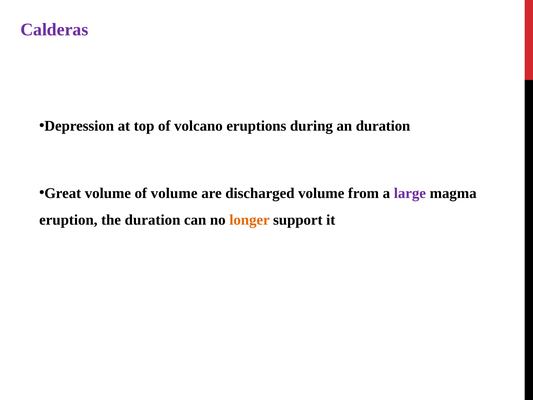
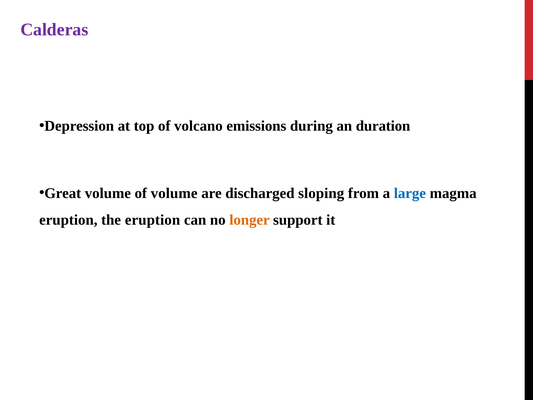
eruptions: eruptions -> emissions (256, 126)
discharged volume: volume -> sloping (321, 193)
large colour: purple -> blue (410, 193)
the duration: duration -> eruption (153, 220)
